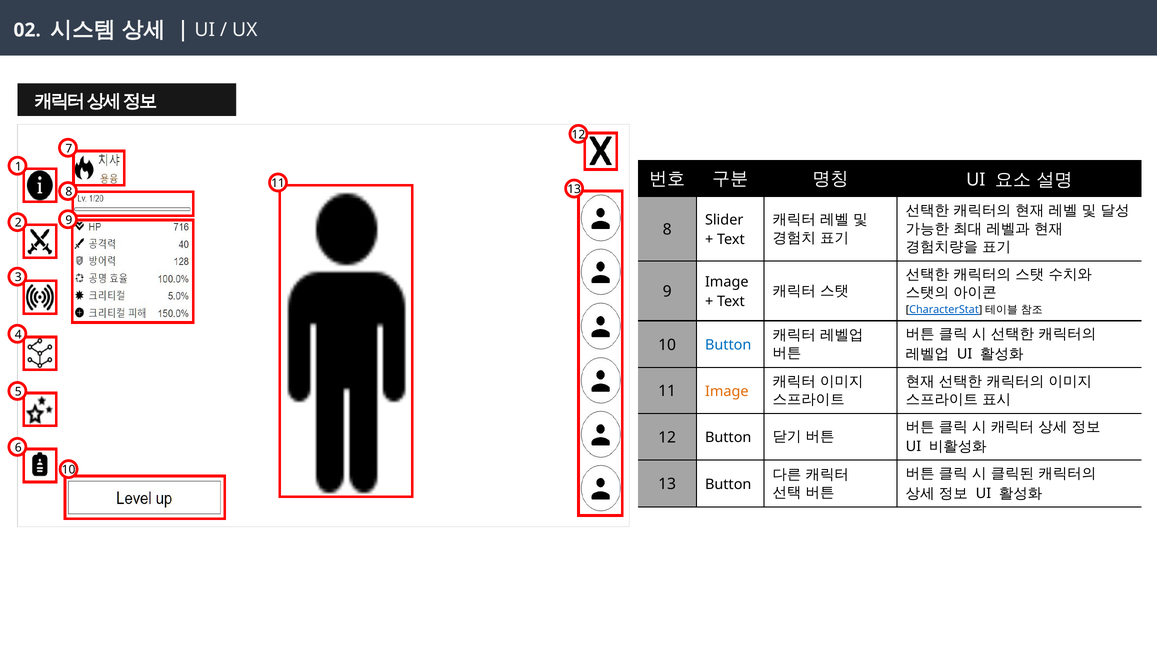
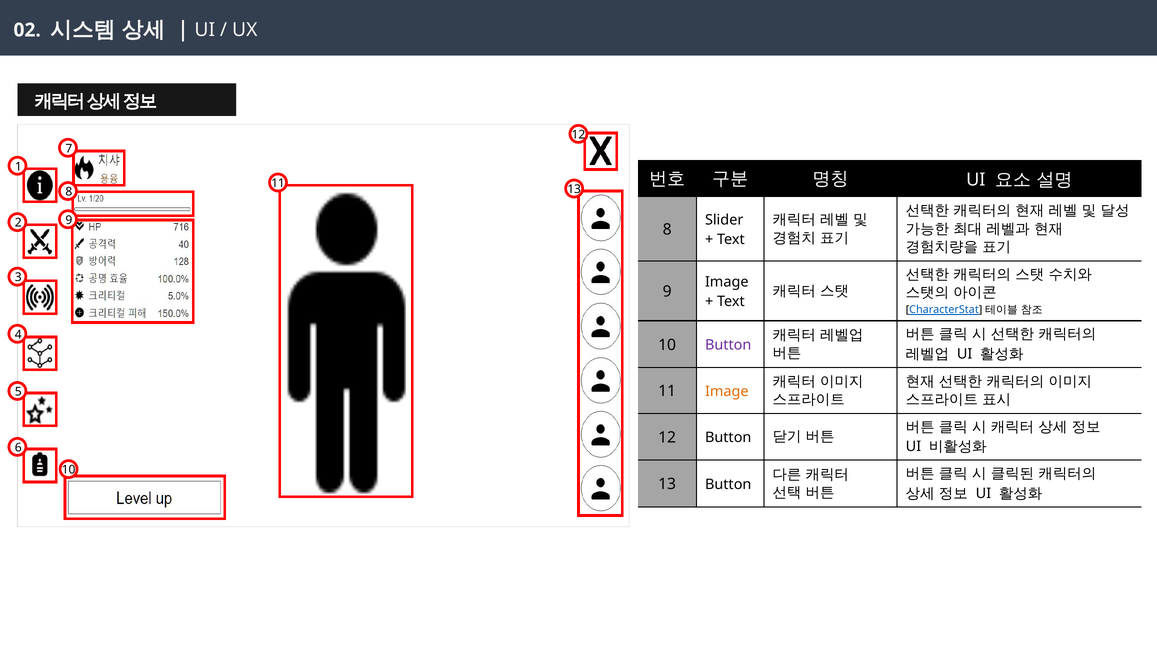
Button colour: blue -> purple (728, 345)
